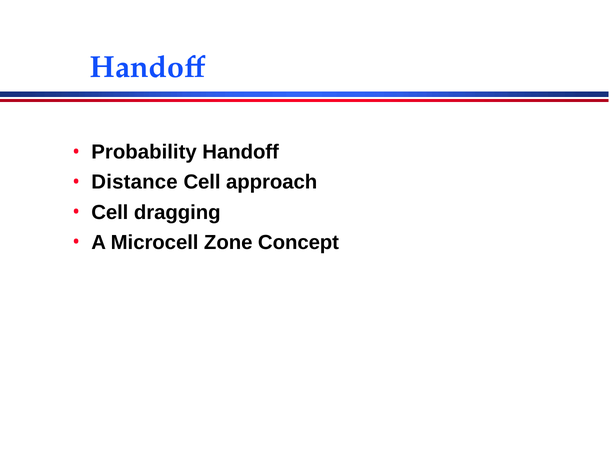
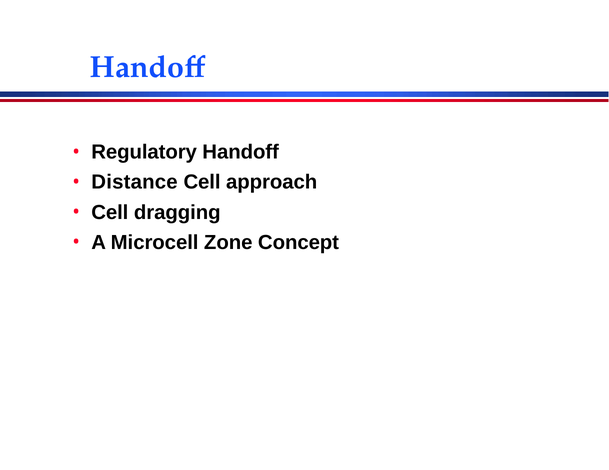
Probability: Probability -> Regulatory (144, 152)
